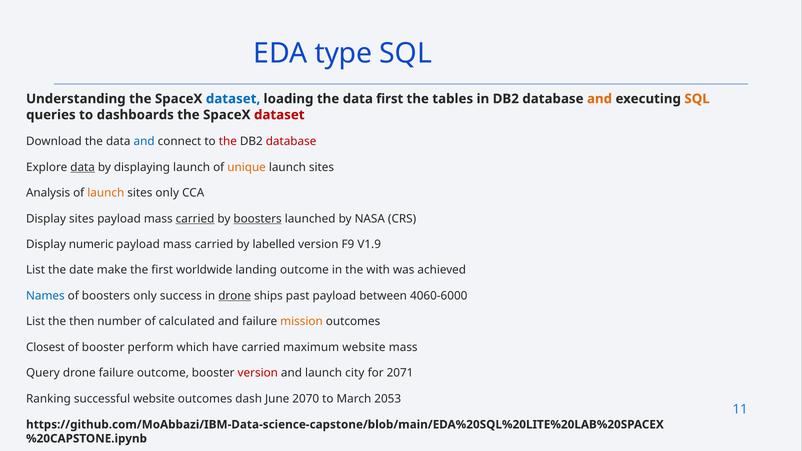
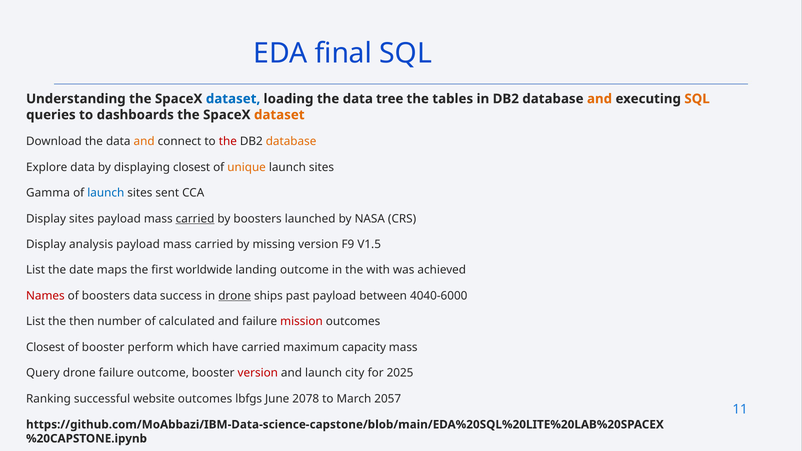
type: type -> final (343, 54)
data first: first -> tree (390, 99)
dataset colour: red -> orange (279, 115)
and colour: blue -> orange (144, 141)
database colour: red -> orange (291, 141)
data underline: present -> none (83, 167)
displaying launch: launch -> closest (192, 167)
Analysis: Analysis -> Gamma (48, 193)
launch colour: orange -> blue (106, 193)
sites only: only -> sent (167, 193)
boosters underline: present -> none (258, 219)
numeric: numeric -> analysis (91, 244)
labelled: labelled -> missing (274, 244)
V1.9: V1.9 -> V1.5 (369, 244)
make: make -> maps (112, 270)
Names colour: blue -> red (45, 296)
boosters only: only -> data (145, 296)
4060-6000: 4060-6000 -> 4040-6000 (439, 296)
mission colour: orange -> red (301, 322)
maximum website: website -> capacity (364, 347)
2071: 2071 -> 2025 (400, 373)
dash: dash -> lbfgs (249, 399)
2070: 2070 -> 2078 (306, 399)
2053: 2053 -> 2057 (388, 399)
